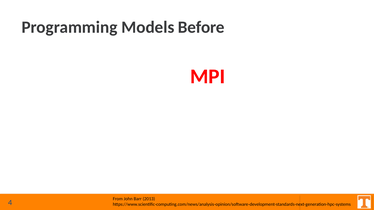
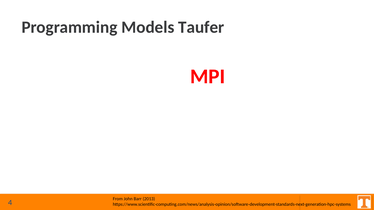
Before: Before -> Taufer (201, 27)
